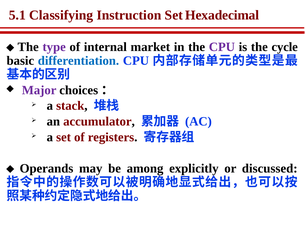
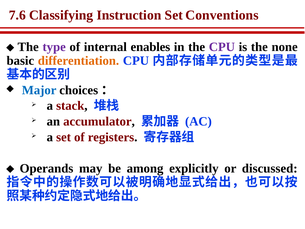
5.1: 5.1 -> 7.6 (17, 15)
Hexadecimal: Hexadecimal -> Conventions (222, 15)
market: market -> enables (150, 47)
cycle: cycle -> none (285, 47)
differentiation colour: blue -> orange (78, 61)
Major colour: purple -> blue (39, 90)
